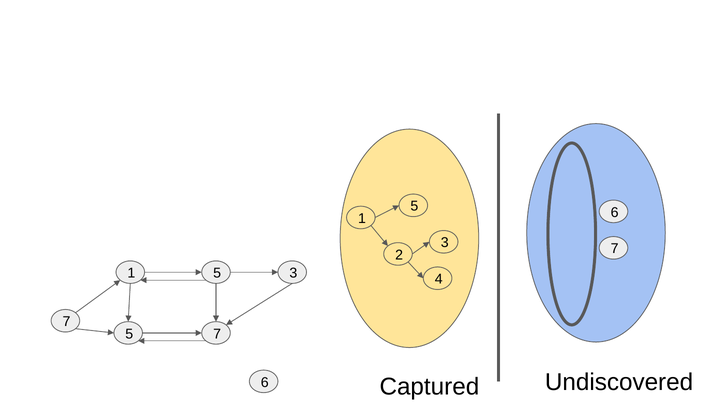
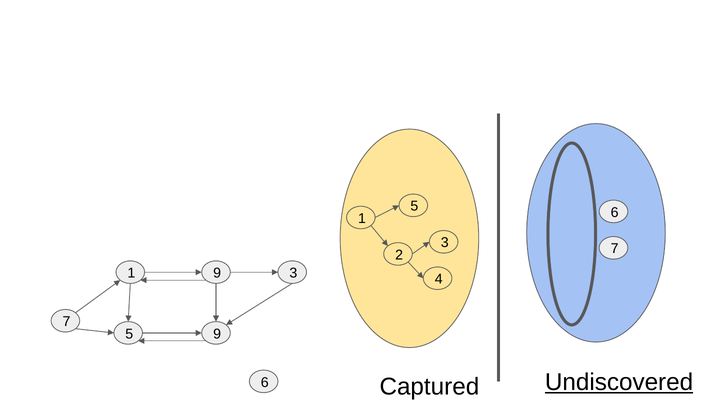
1 5: 5 -> 9 (217, 273)
5 7: 7 -> 9 (217, 333)
Undiscovered underline: none -> present (619, 382)
